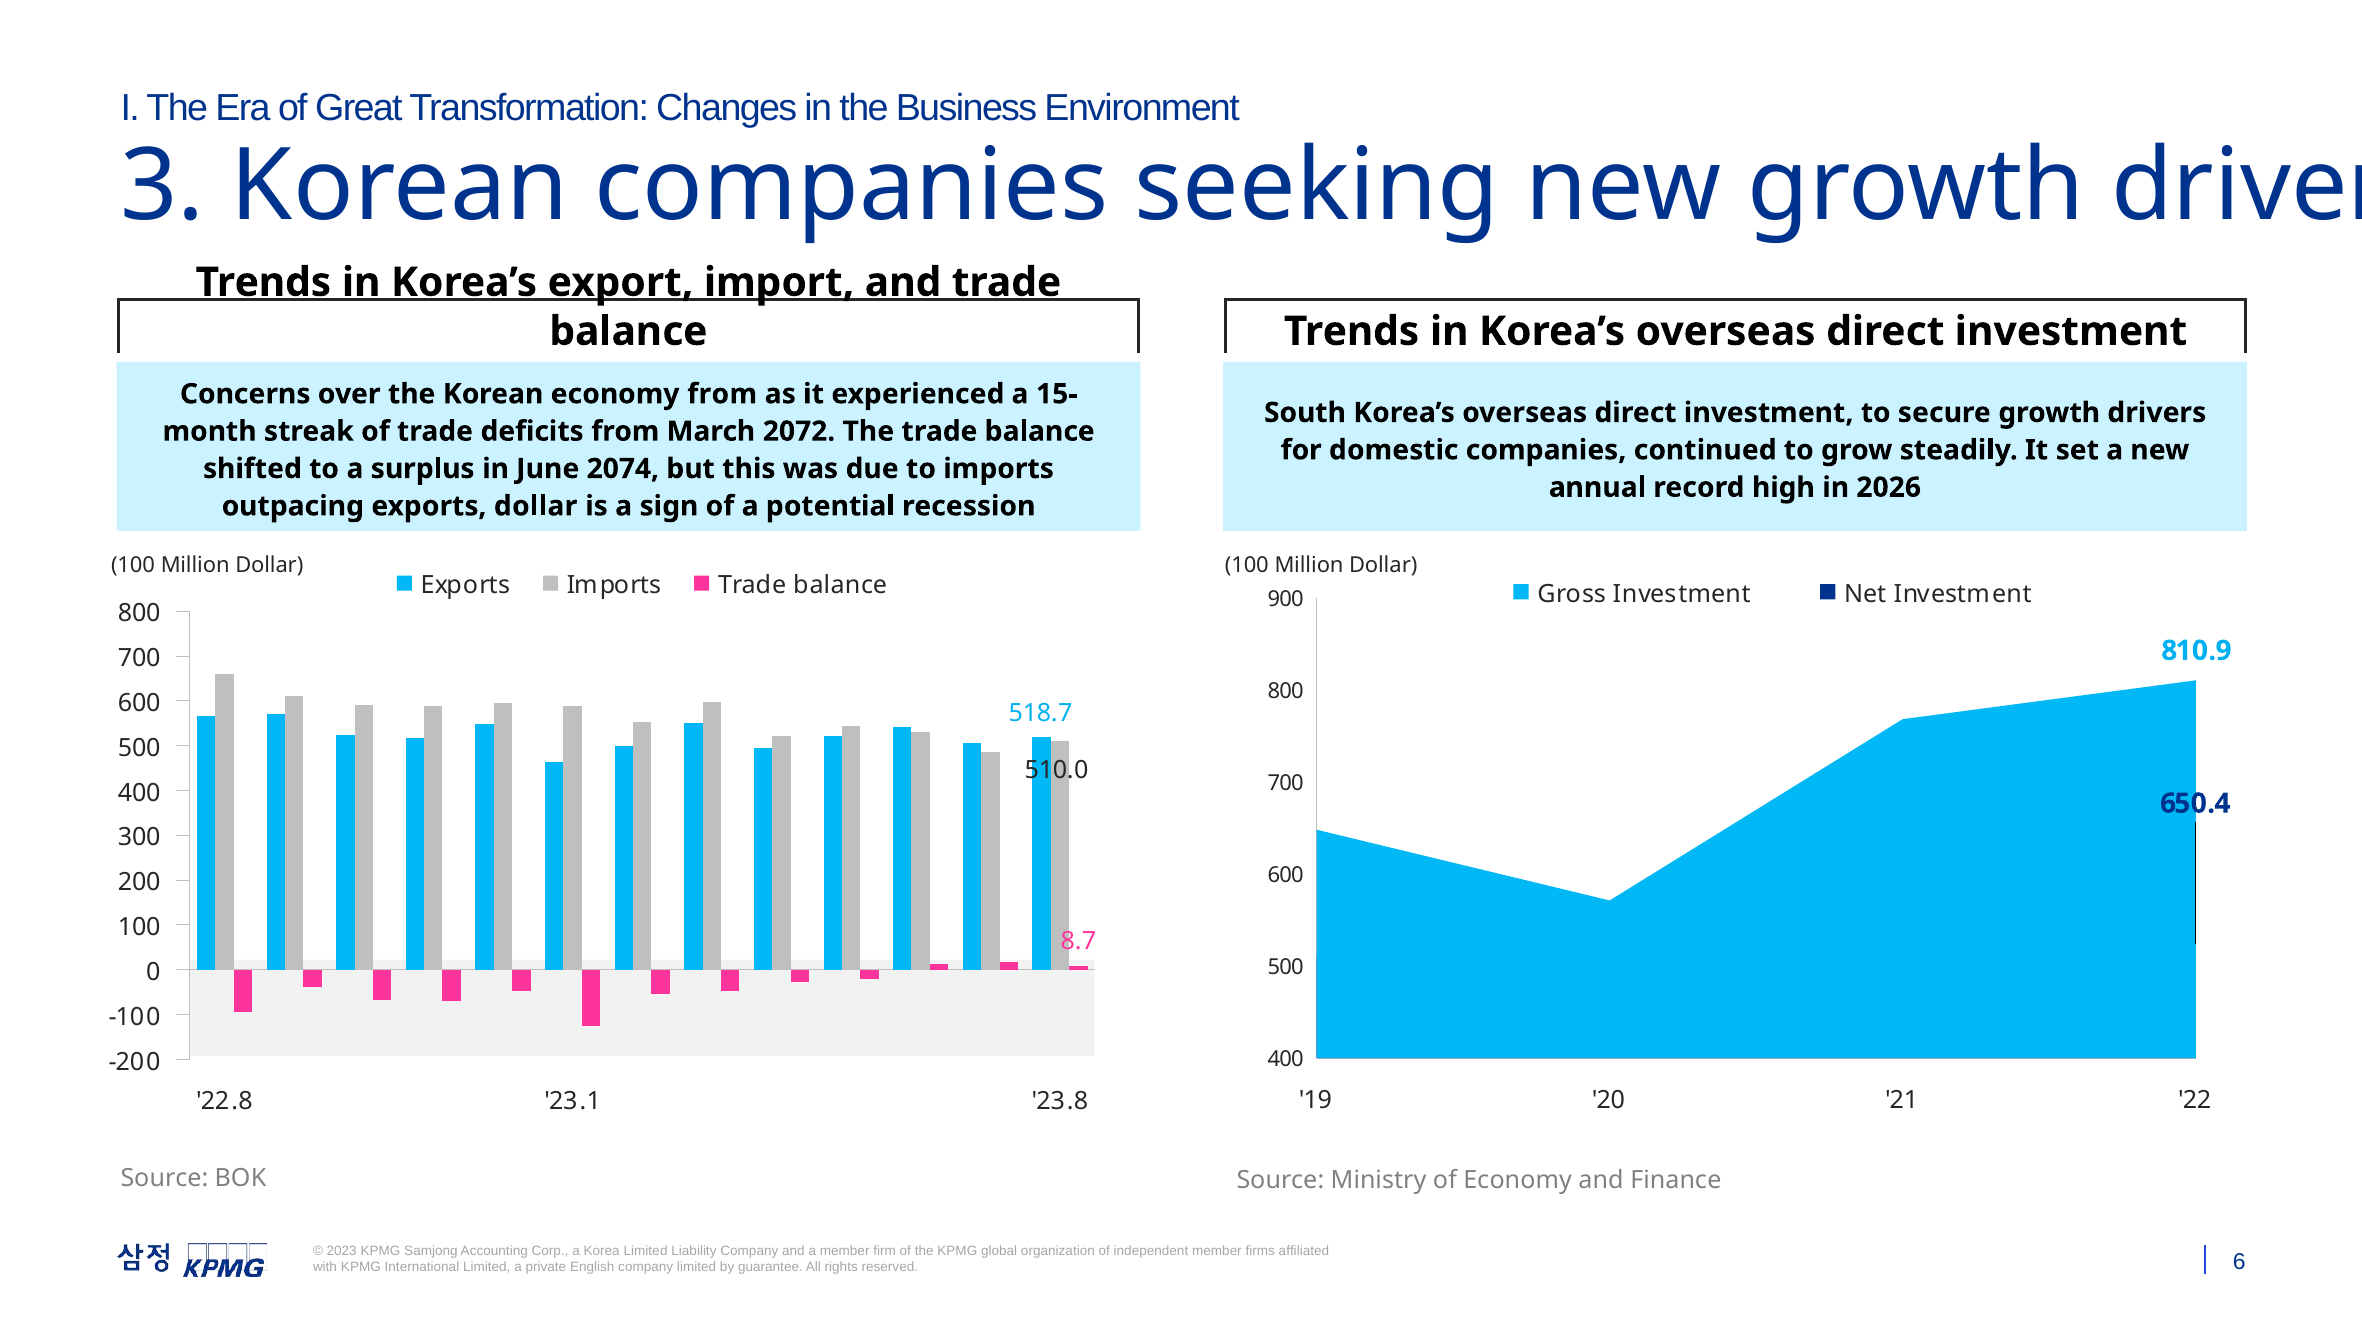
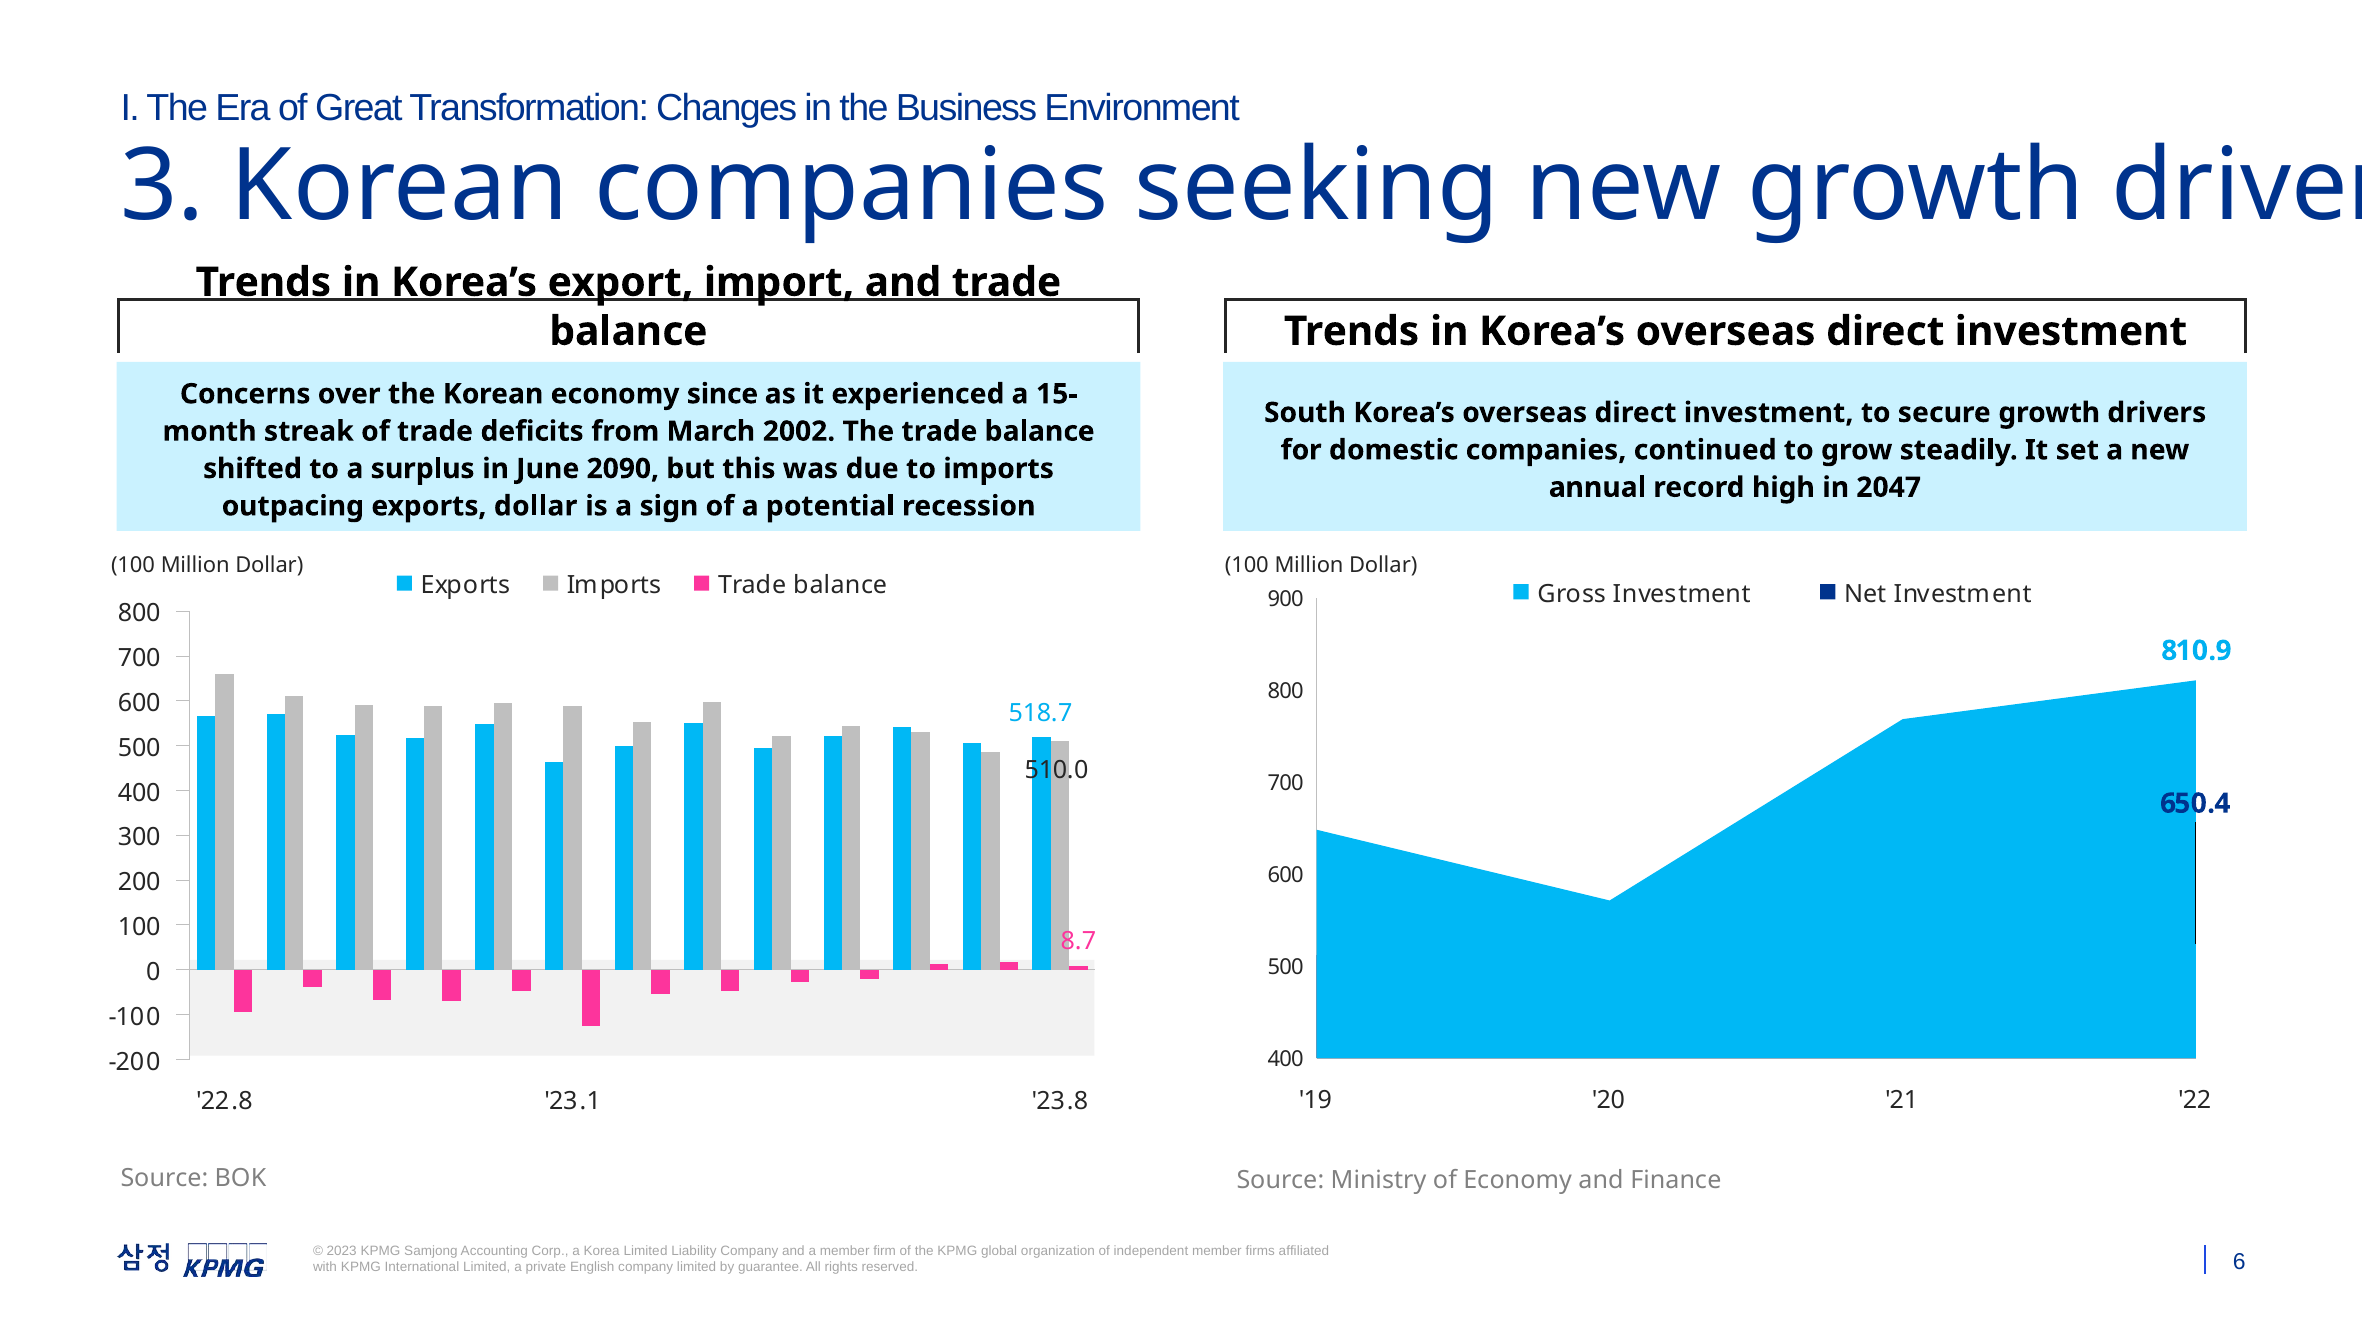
economy from: from -> since (722, 394)
2072: 2072 -> 2002 (799, 431)
2074: 2074 -> 2090 (623, 469)
2026: 2026 -> 2047 (1889, 487)
